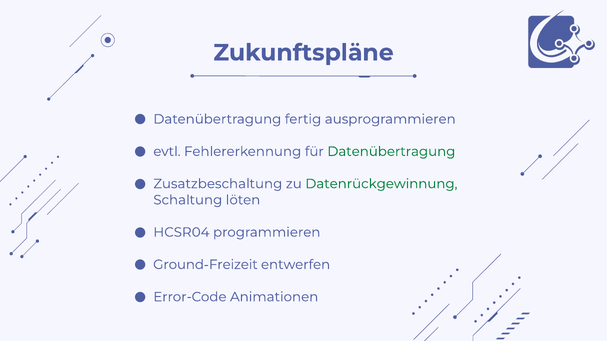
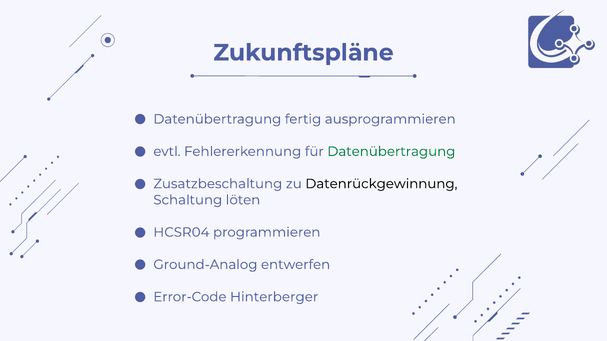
Datenrückgewinnung colour: green -> black (381, 184)
Ground-Freizeit: Ground-Freizeit -> Ground-Analog (205, 265)
Animationen: Animationen -> Hinterberger (274, 297)
